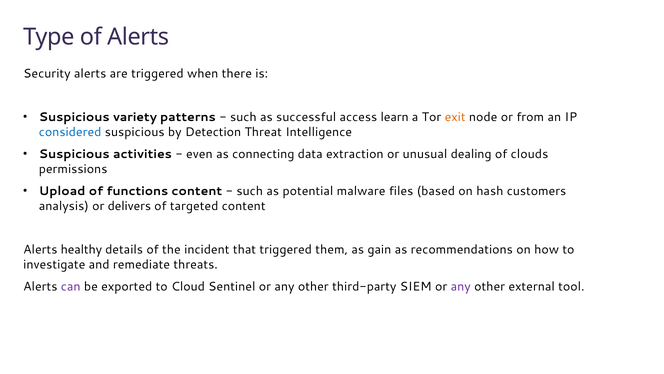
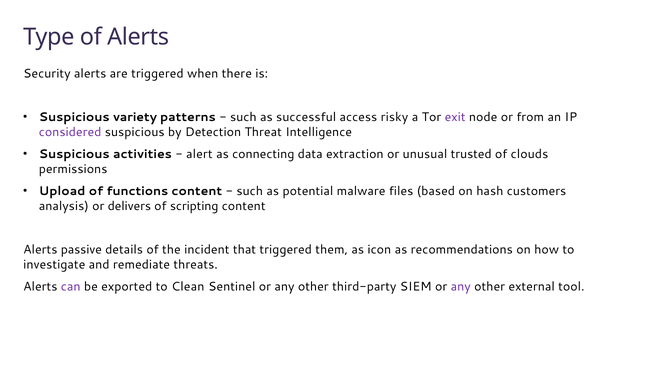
learn: learn -> risky (394, 117)
exit colour: orange -> purple (455, 117)
considered colour: blue -> purple (70, 132)
even: even -> alert (199, 154)
dealing: dealing -> trusted (471, 154)
targeted: targeted -> scripting (194, 206)
healthy: healthy -> passive (81, 249)
gain: gain -> icon (379, 249)
Cloud: Cloud -> Clean (188, 286)
